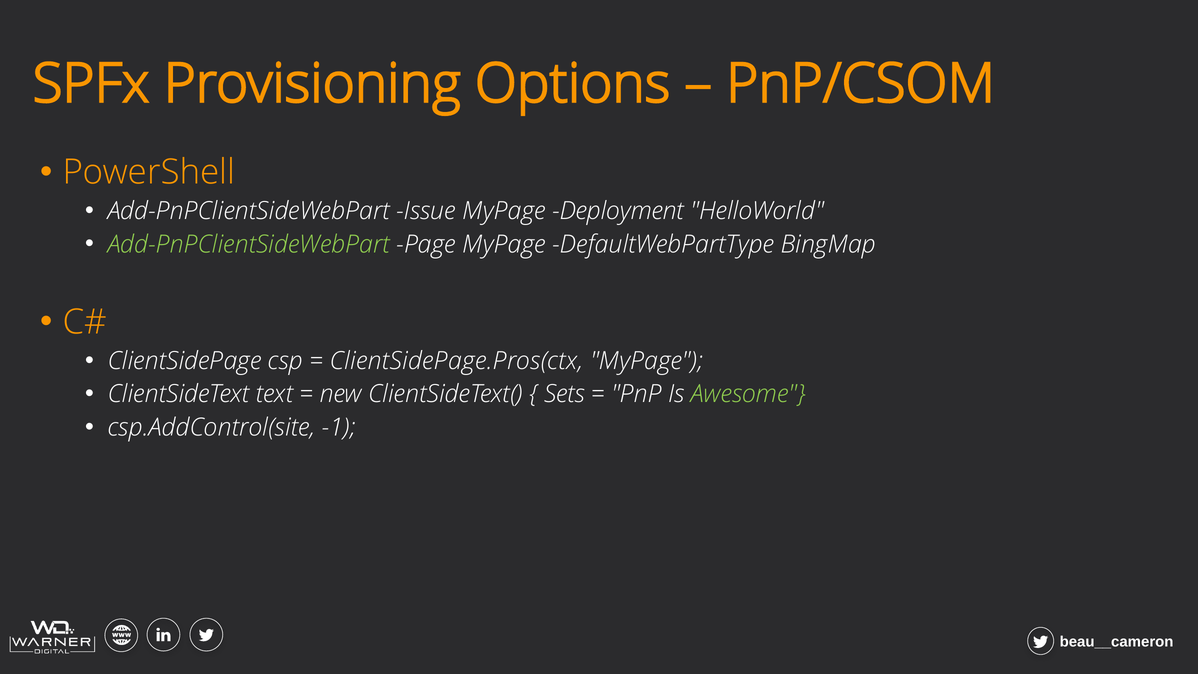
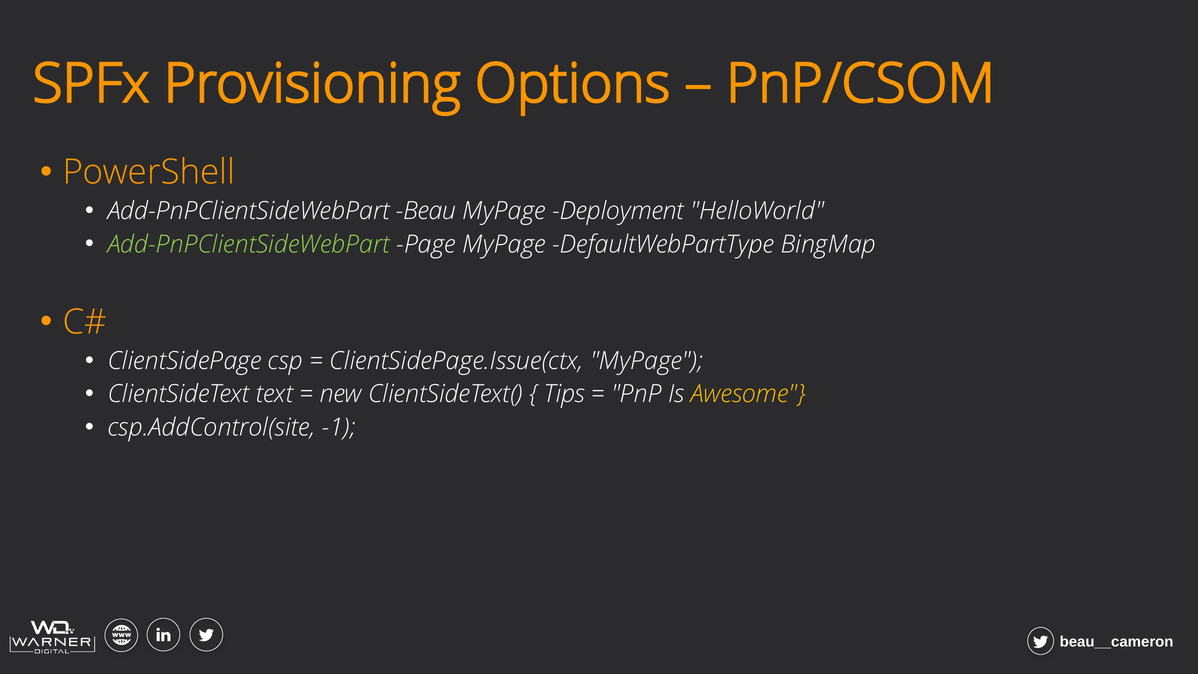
Issue: Issue -> Beau (426, 211)
ClientSidePage.Pros(ctx: ClientSidePage.Pros(ctx -> ClientSidePage.Issue(ctx (456, 361)
Sets: Sets -> Tips (564, 394)
Awesome colour: light green -> yellow (748, 394)
